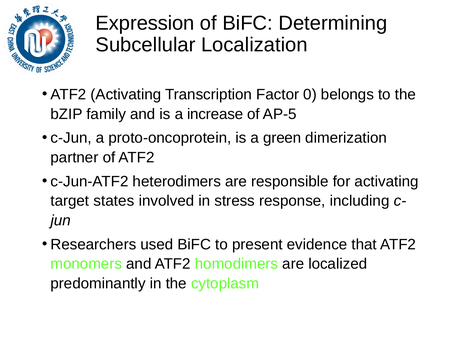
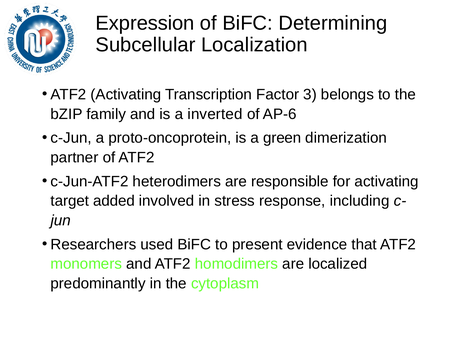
0: 0 -> 3 (310, 95)
increase: increase -> inverted (215, 114)
AP-5: AP-5 -> AP-6 (280, 114)
states: states -> added (114, 201)
